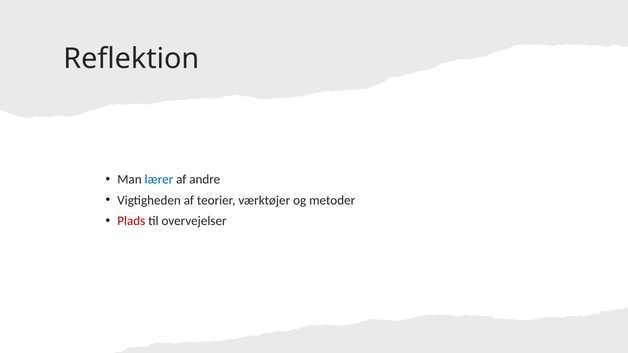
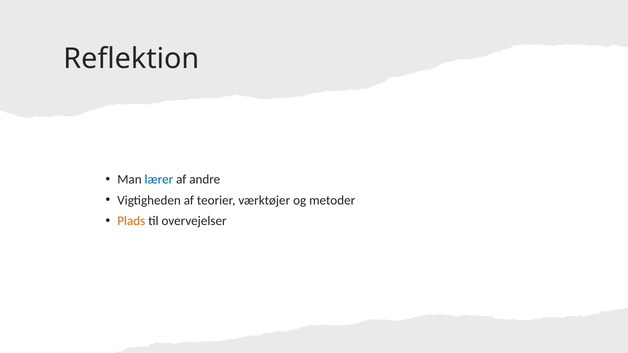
Plads colour: red -> orange (131, 221)
